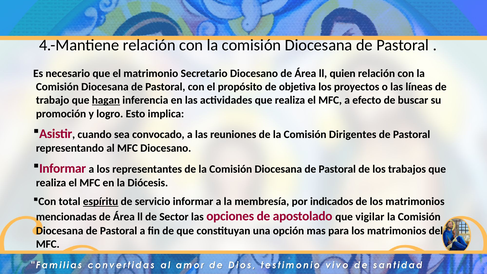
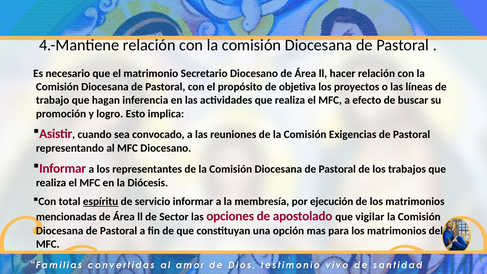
quien: quien -> hacer (343, 73)
hagan underline: present -> none (106, 100)
Dirigentes: Dirigentes -> Exigencias (353, 134)
indicados: indicados -> ejecución (332, 201)
